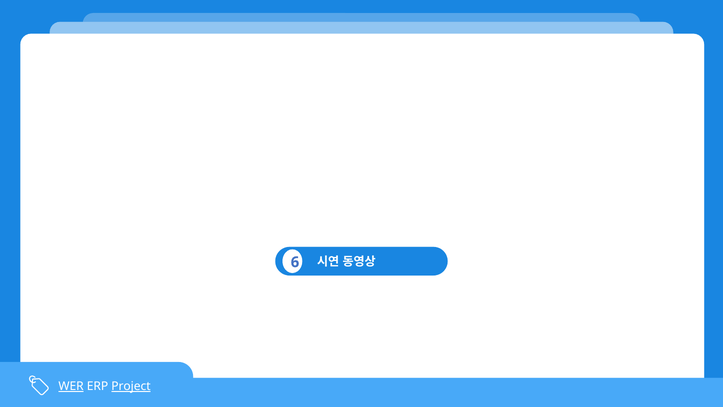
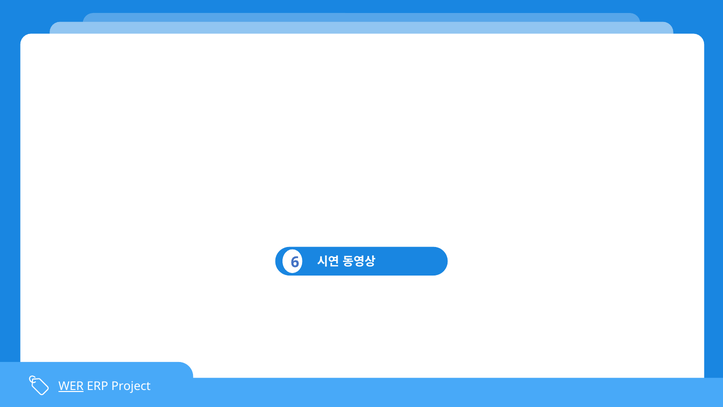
Project underline: present -> none (131, 386)
